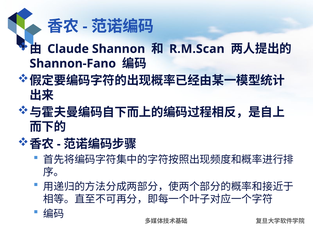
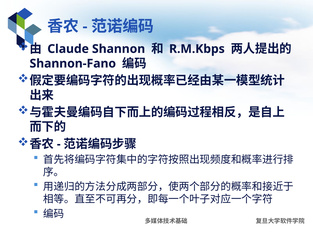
R.M.Scan: R.M.Scan -> R.M.Kbps (197, 49)
